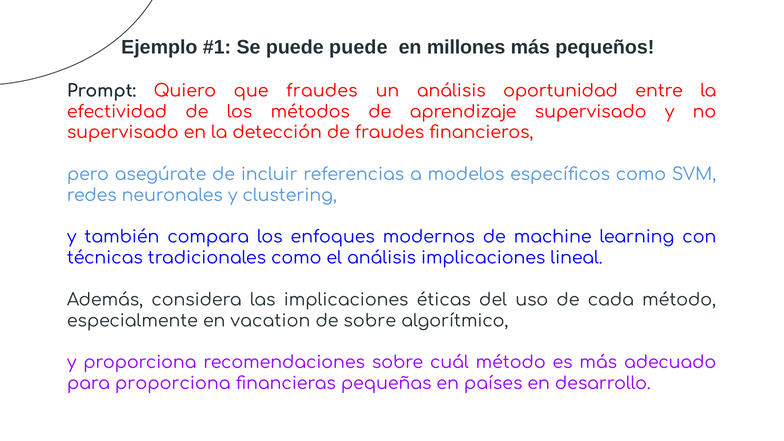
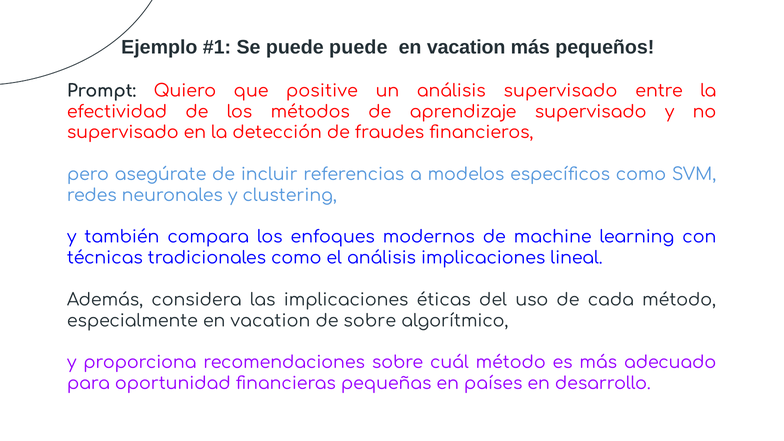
millones: millones -> vacation (466, 47)
que fraudes: fraudes -> positive (322, 91)
análisis oportunidad: oportunidad -> supervisado (560, 91)
para proporciona: proporciona -> oportunidad (173, 383)
